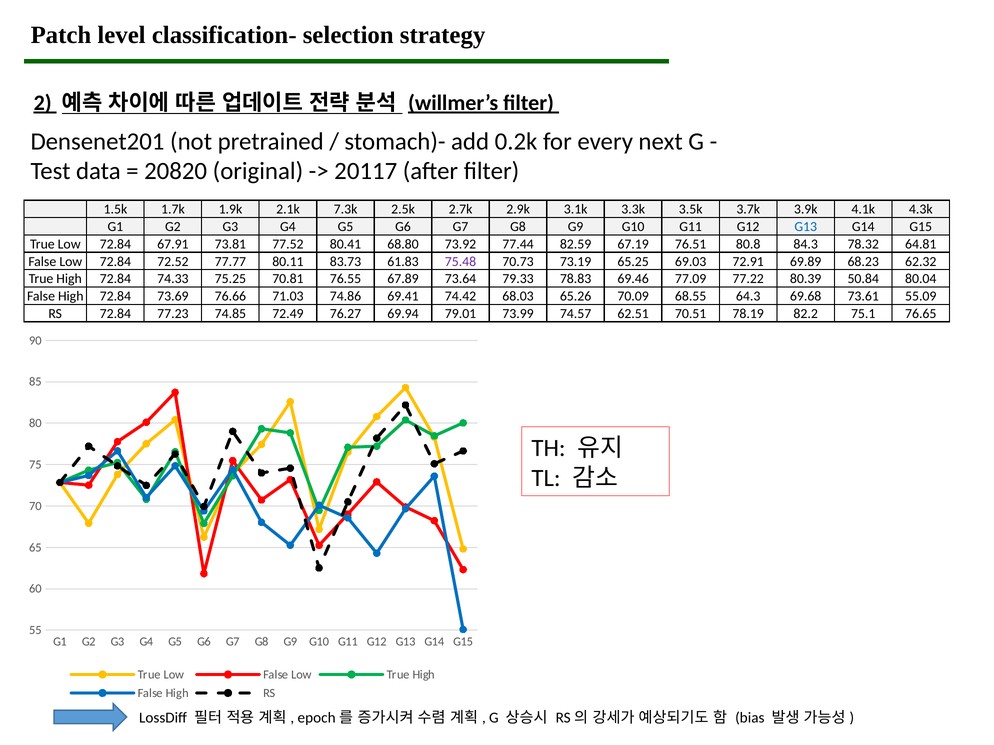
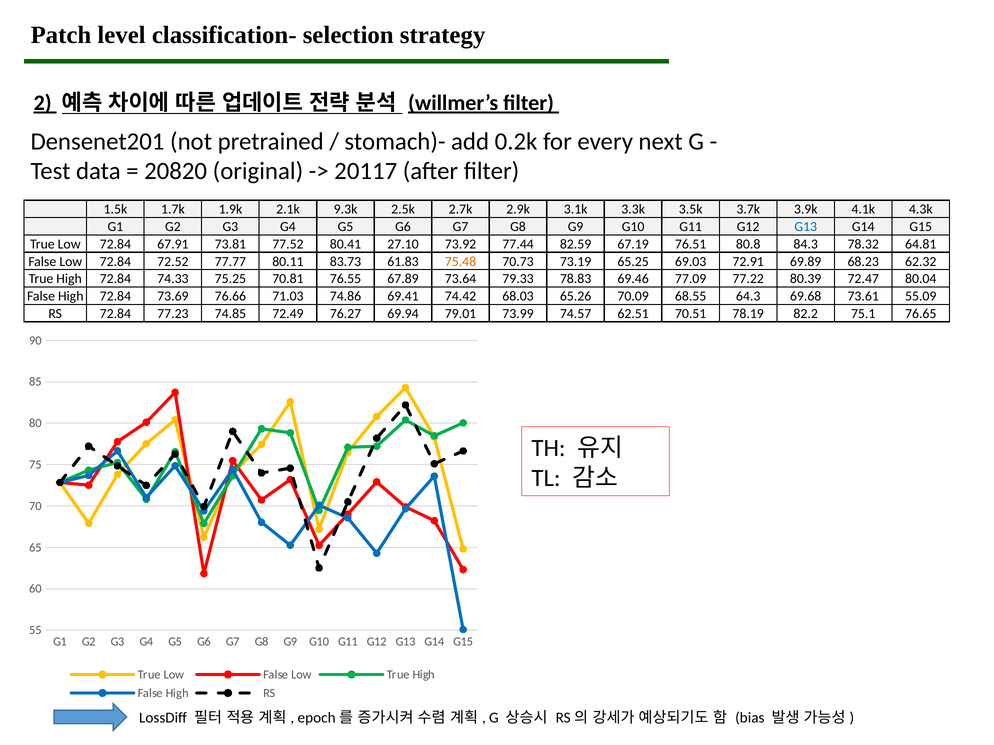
7.3k: 7.3k -> 9.3k (346, 210)
68.80: 68.80 -> 27.10 (403, 244)
75.48 colour: purple -> orange (461, 262)
50.84: 50.84 -> 72.47 (863, 279)
